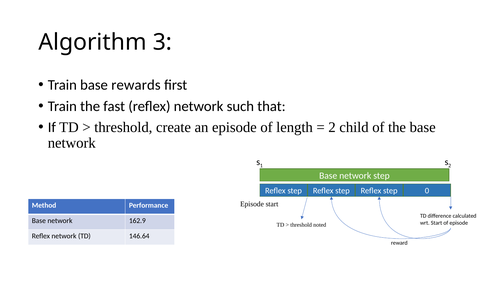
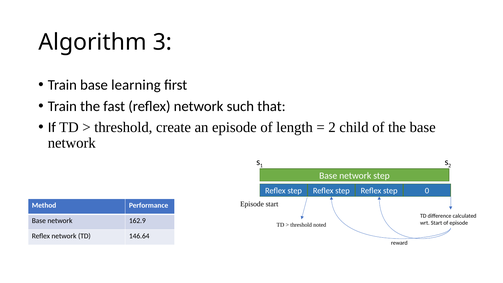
rewards: rewards -> learning (136, 85)
